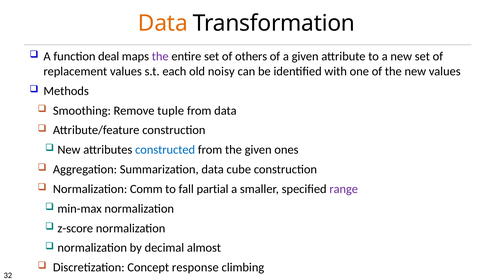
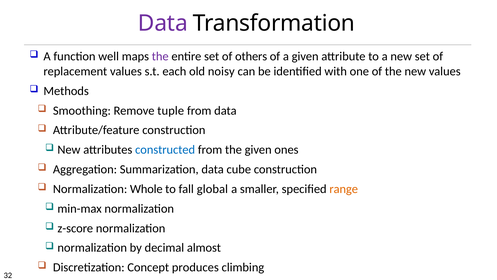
Data colour: orange -> purple (163, 23)
deal: deal -> well (109, 56)
Comm: Comm -> Whole (146, 189)
partial: partial -> global (212, 189)
range colour: purple -> orange (344, 189)
response: response -> produces (195, 267)
